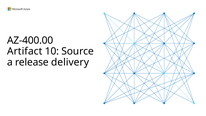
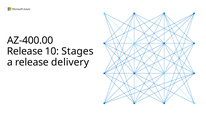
Artifact: Artifact -> Release (25, 51)
Source: Source -> Stages (78, 51)
